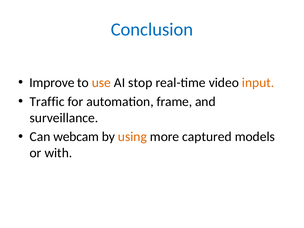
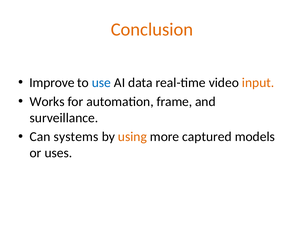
Conclusion colour: blue -> orange (152, 29)
use colour: orange -> blue (101, 83)
stop: stop -> data (140, 83)
Traffic: Traffic -> Works (47, 102)
webcam: webcam -> systems (76, 137)
with: with -> uses (58, 153)
